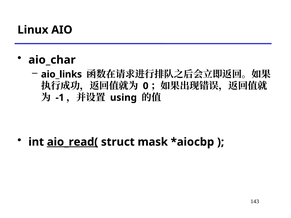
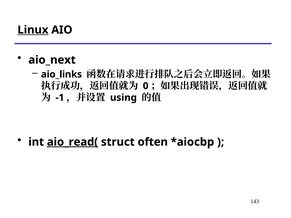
Linux underline: none -> present (33, 30)
aio_char: aio_char -> aio_next (52, 60)
mask: mask -> often (153, 142)
